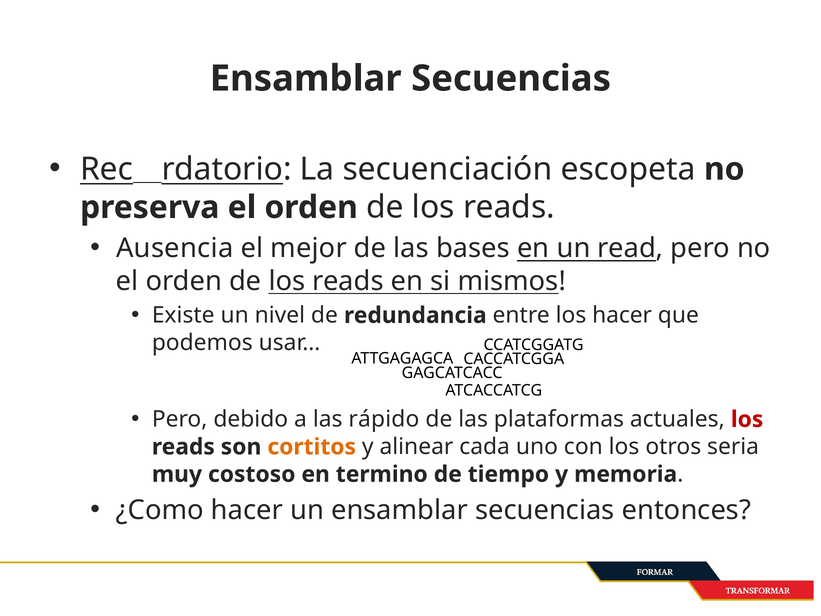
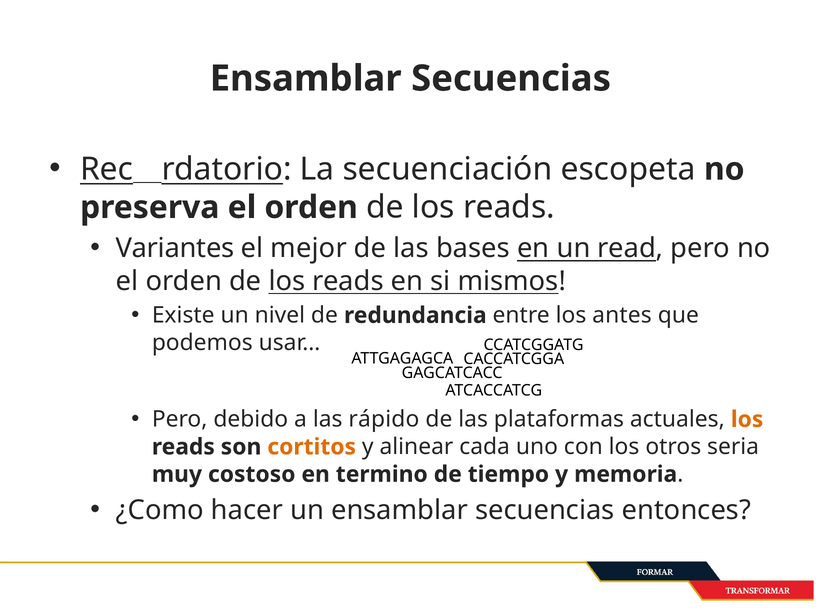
Ausencia: Ausencia -> Variantes (175, 248)
los hacer: hacer -> antes (622, 315)
los colour: red -> orange (747, 419)
